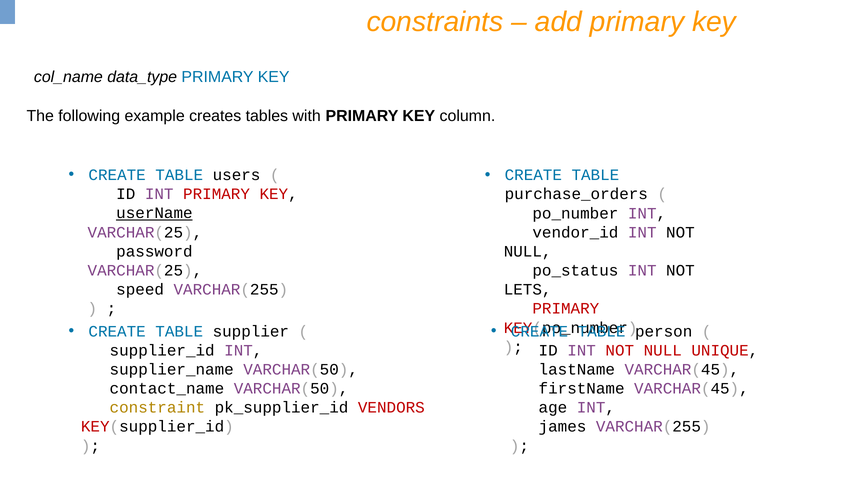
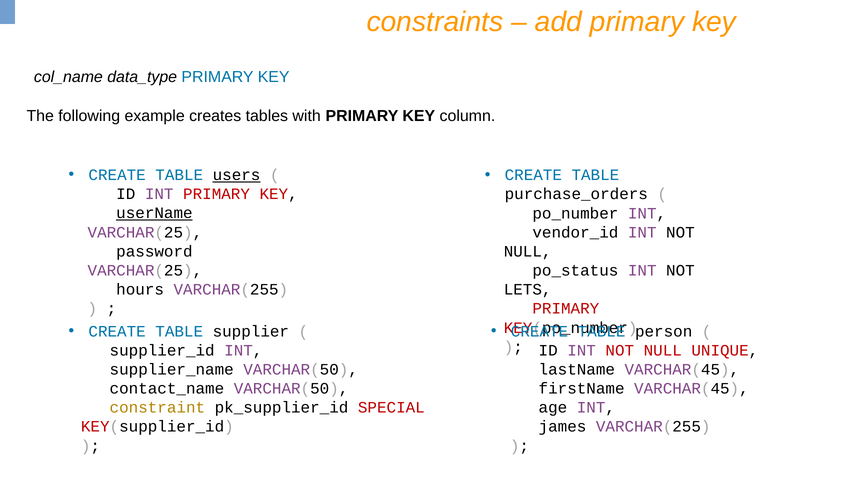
users underline: none -> present (237, 175)
speed: speed -> hours (140, 290)
VENDORS: VENDORS -> SPECIAL (391, 408)
